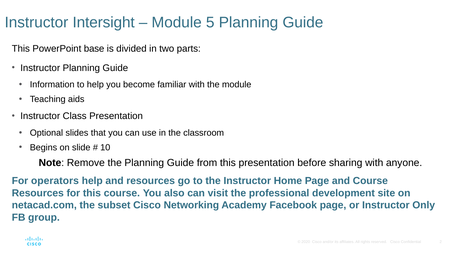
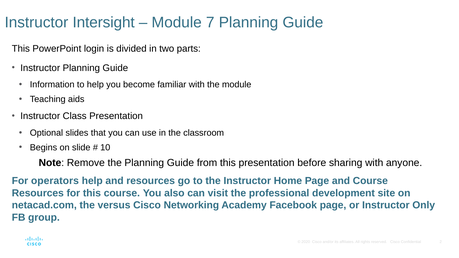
5: 5 -> 7 (210, 23)
base: base -> login (94, 49)
subset: subset -> versus (114, 205)
